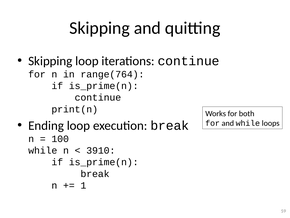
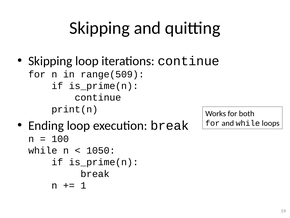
range(764: range(764 -> range(509 (112, 74)
3910: 3910 -> 1050 (101, 150)
